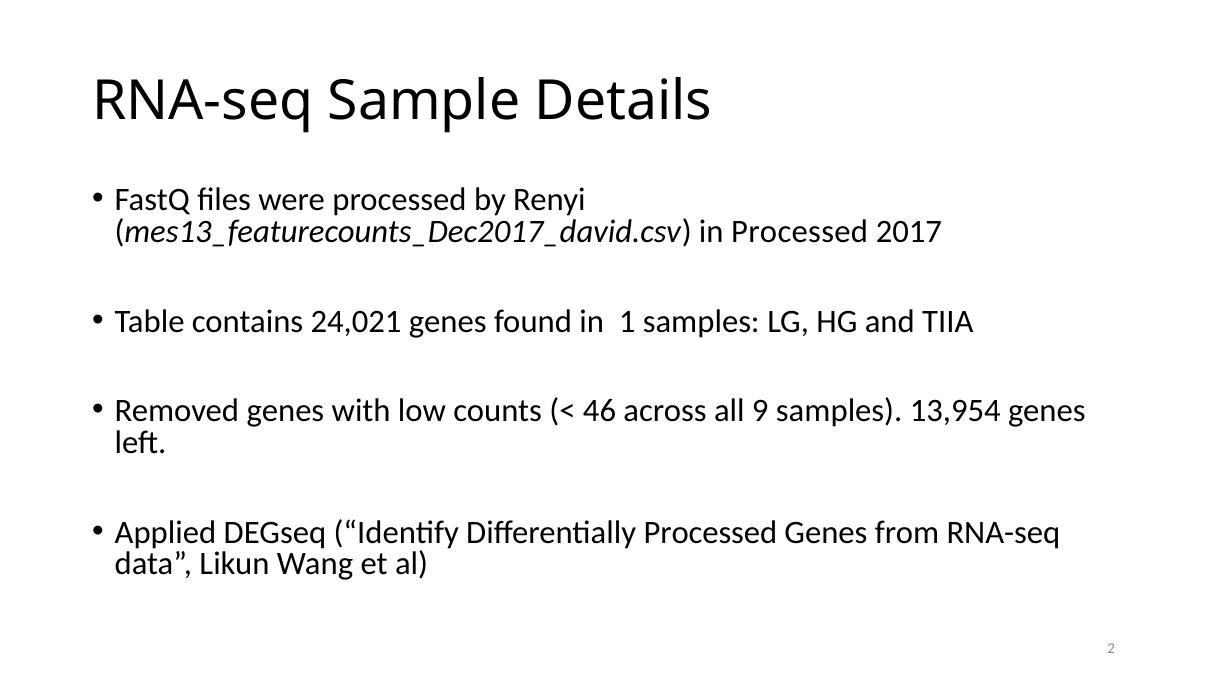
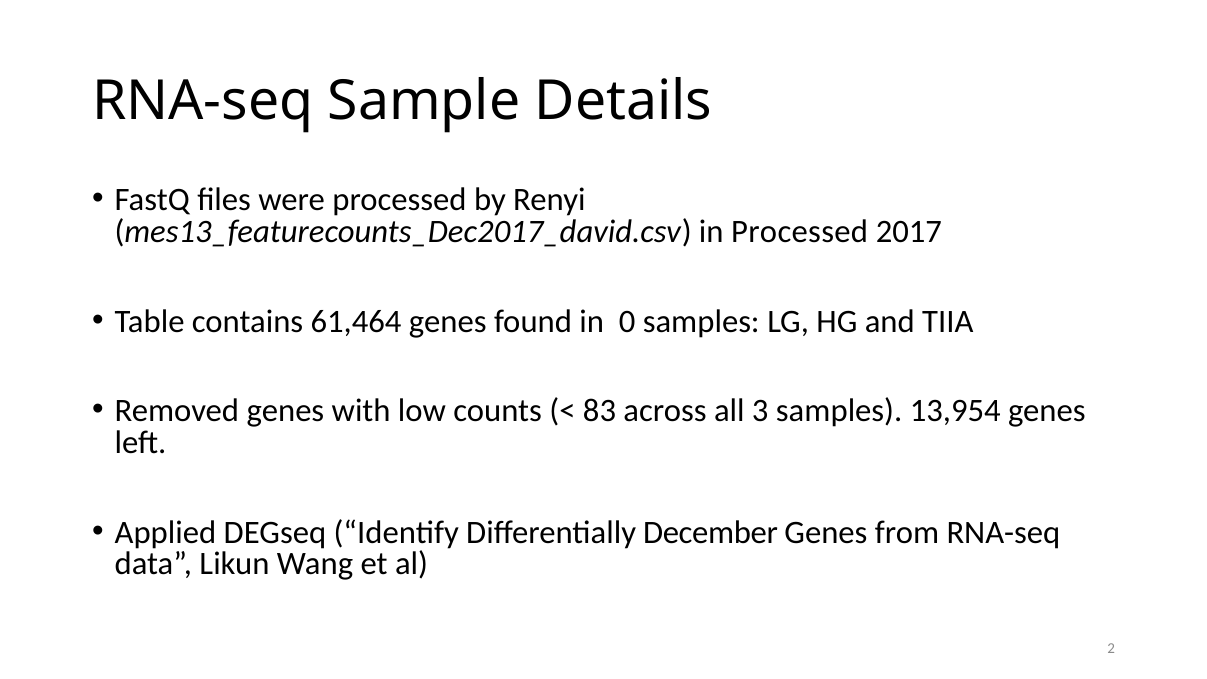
24,021: 24,021 -> 61,464 (356, 321)
1: 1 -> 0 (627, 321)
46: 46 -> 83 (599, 411)
9: 9 -> 3 (760, 411)
Differentially Processed: Processed -> December (710, 532)
